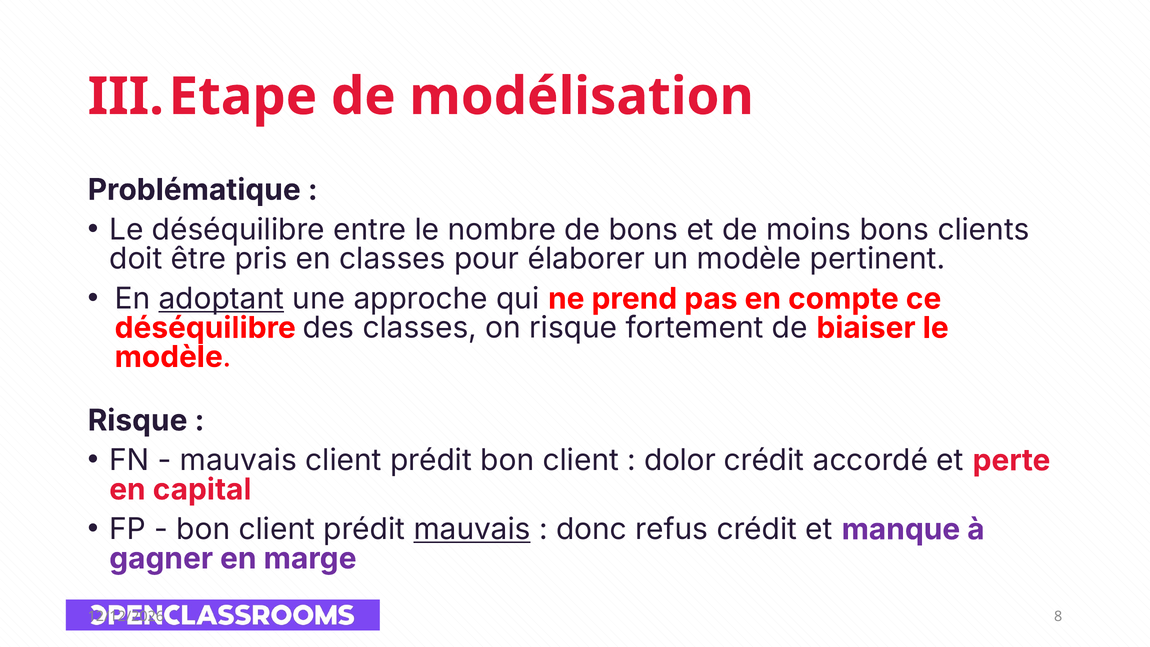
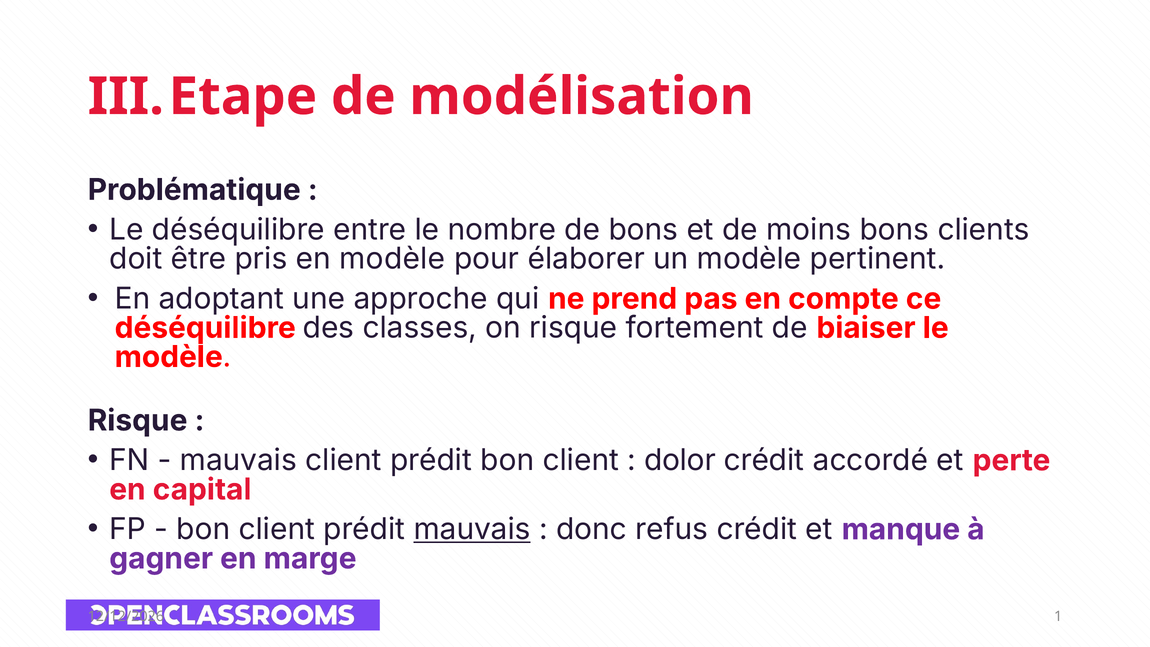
en classes: classes -> modèle (392, 259)
adoptant underline: present -> none (221, 299)
8: 8 -> 1 (1058, 617)
